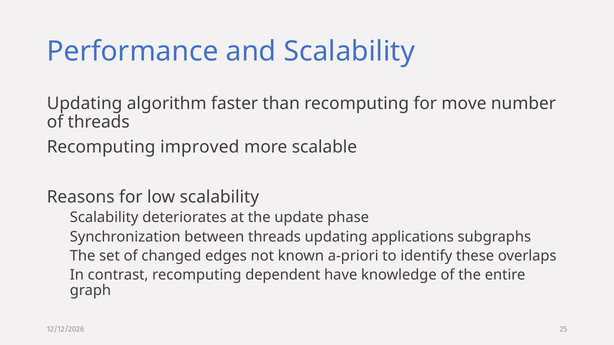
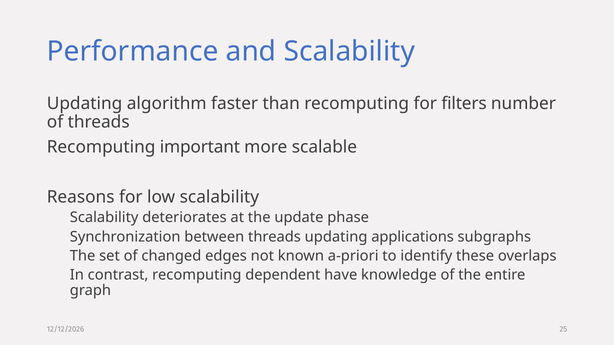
move: move -> filters (464, 103)
improved: improved -> important (200, 147)
